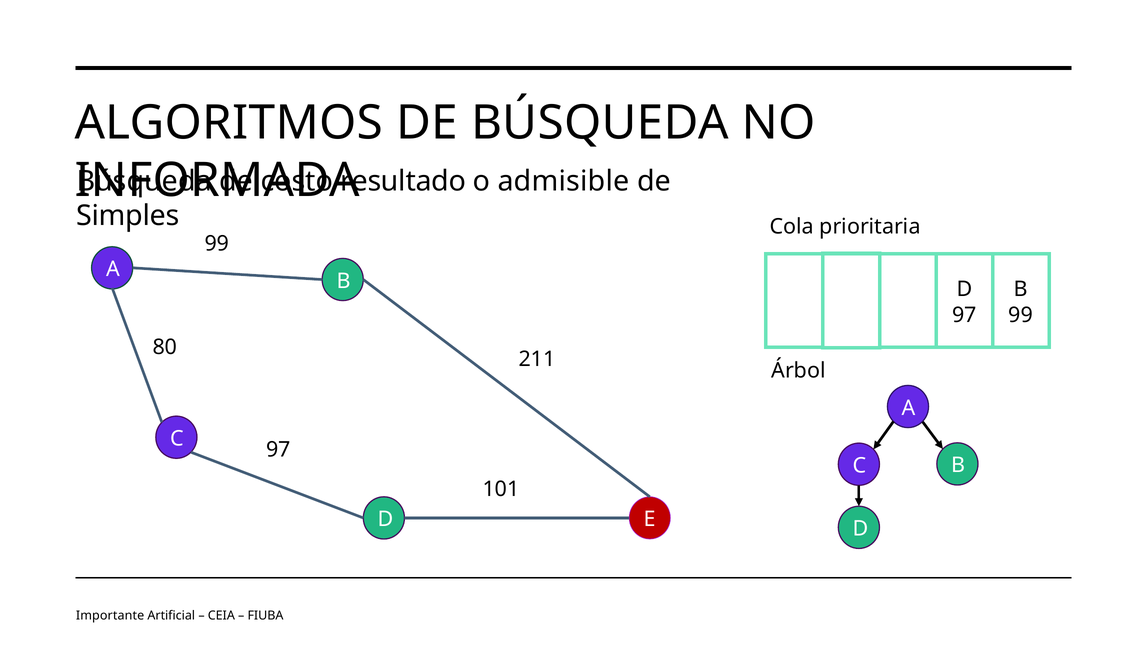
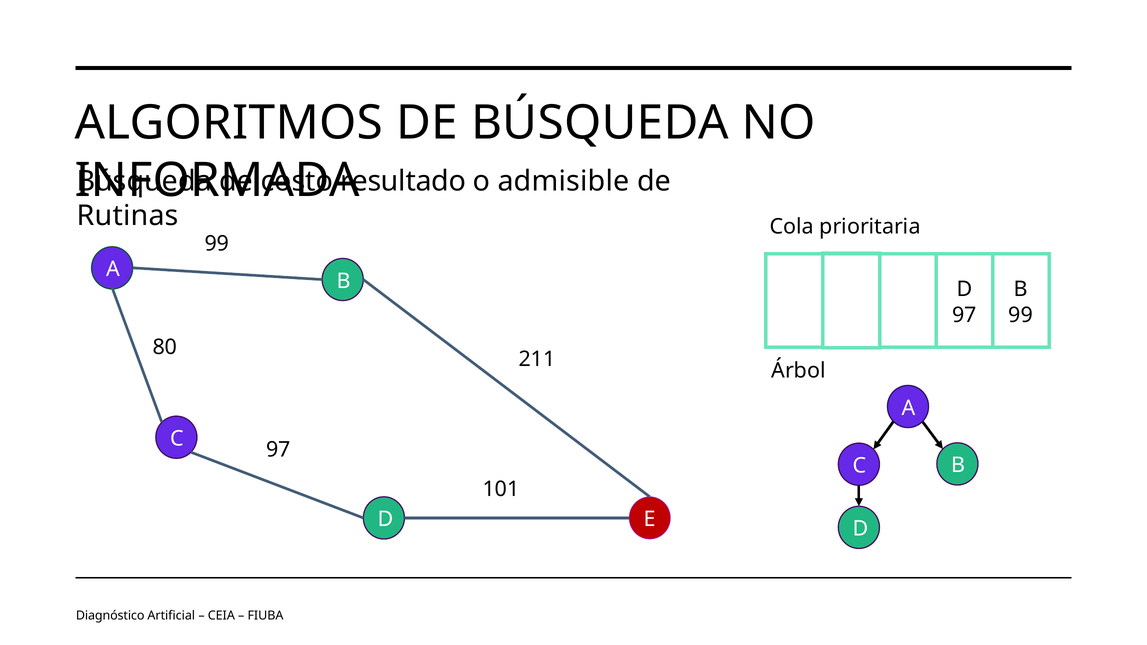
Simples: Simples -> Rutinas (128, 216)
Importante: Importante -> Diagnóstico (110, 616)
